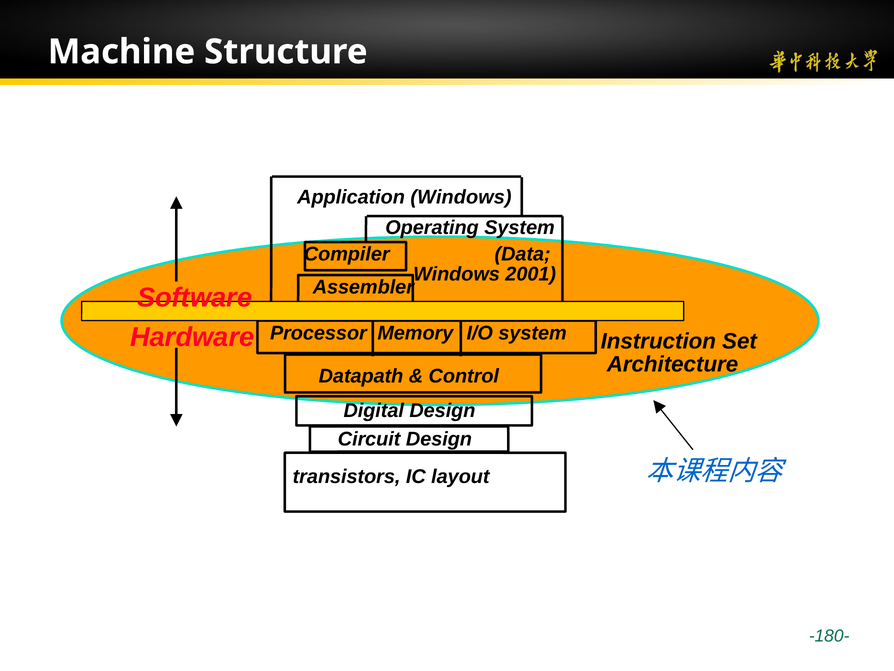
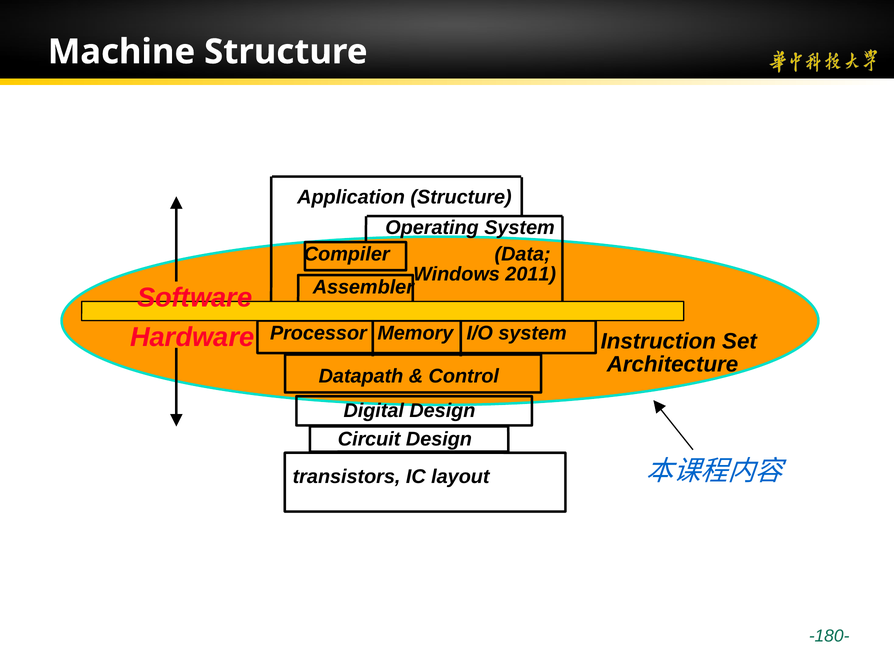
Application Windows: Windows -> Structure (461, 197)
2001: 2001 -> 2011 (531, 274)
